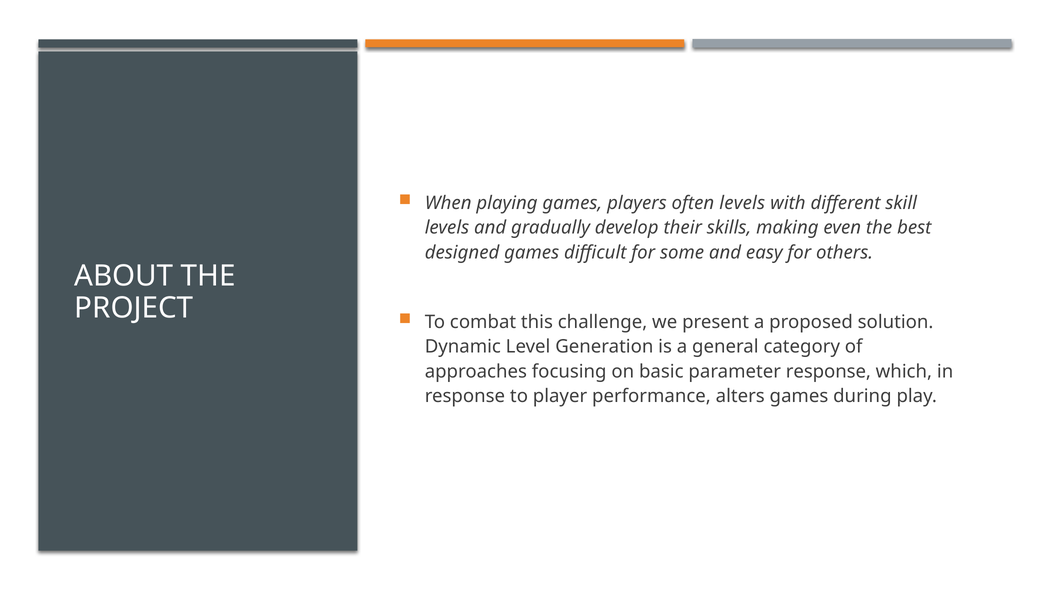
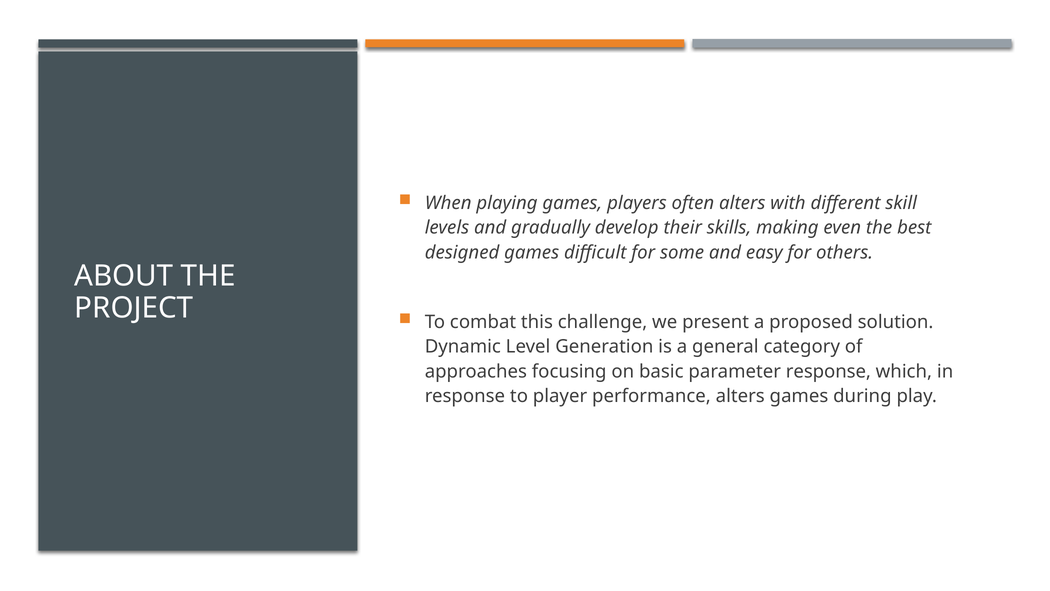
often levels: levels -> alters (742, 203)
